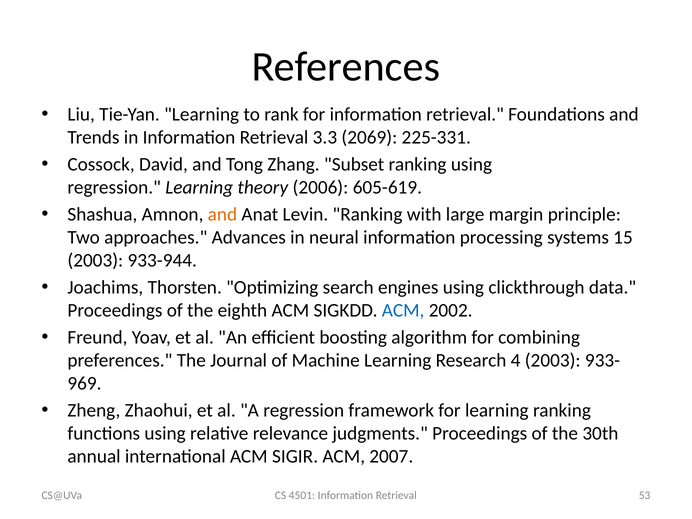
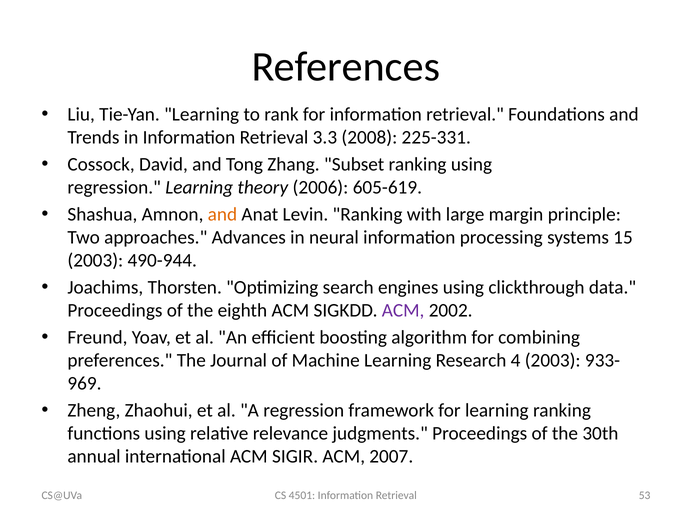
2069: 2069 -> 2008 (369, 137)
933-944: 933-944 -> 490-944 (162, 261)
ACM colour: blue -> purple (403, 311)
